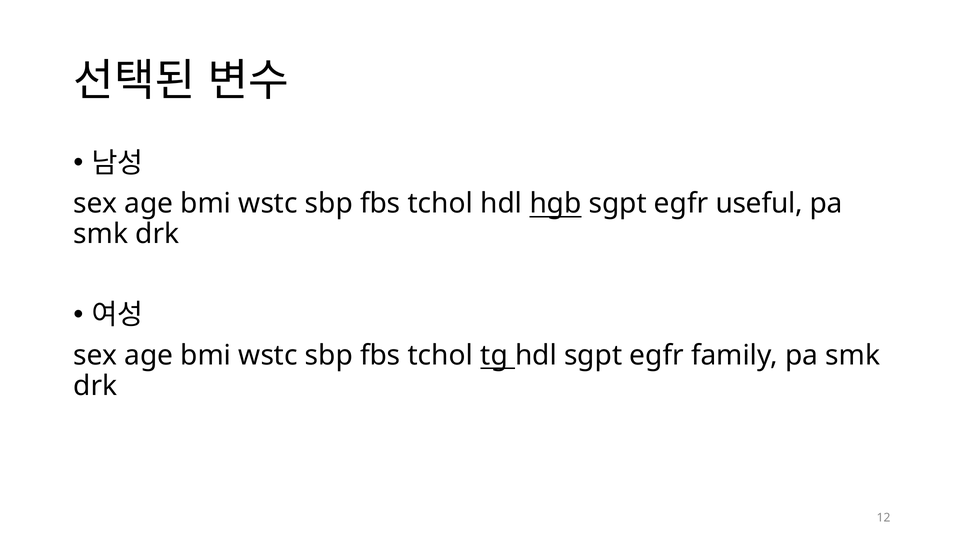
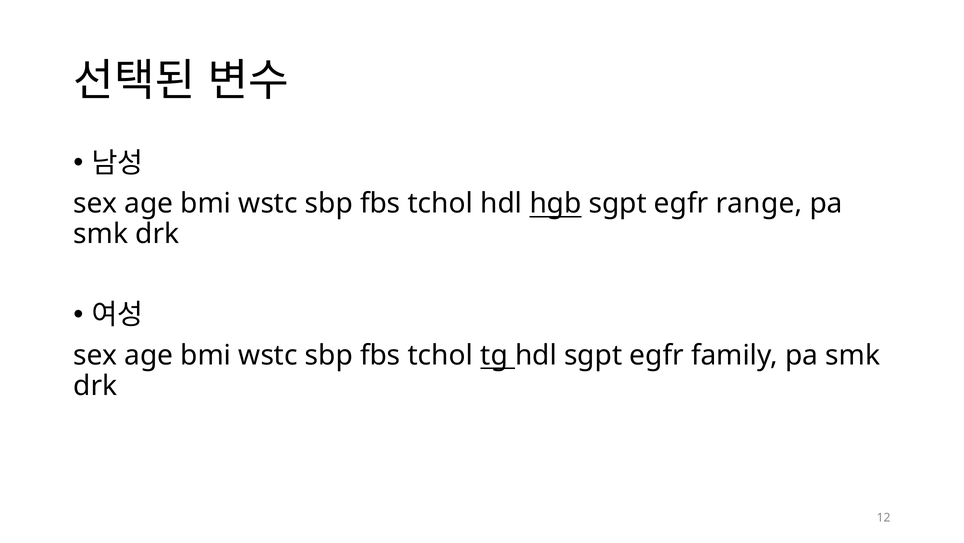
useful: useful -> range (759, 203)
